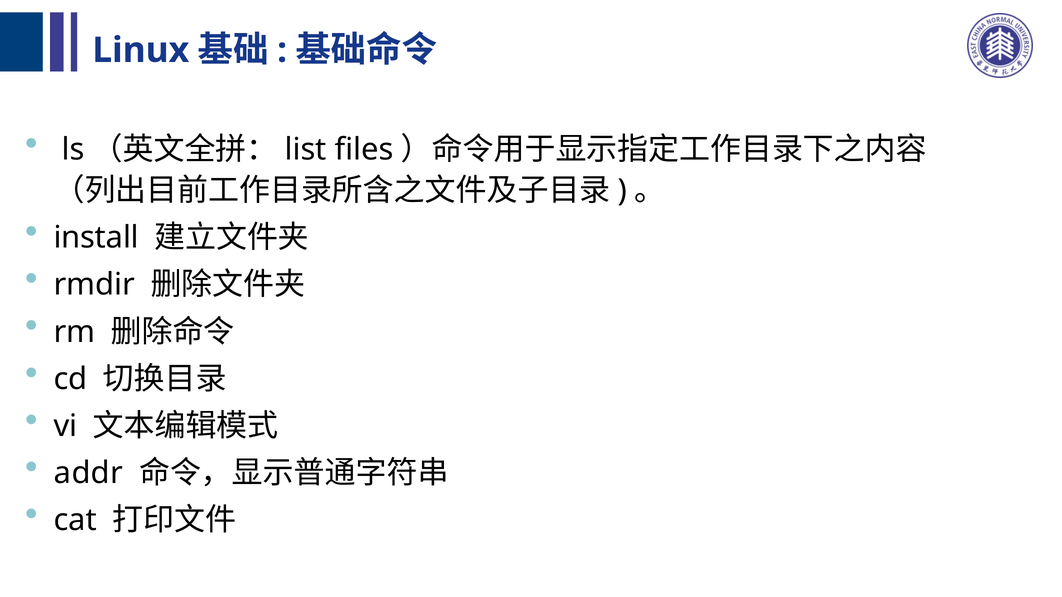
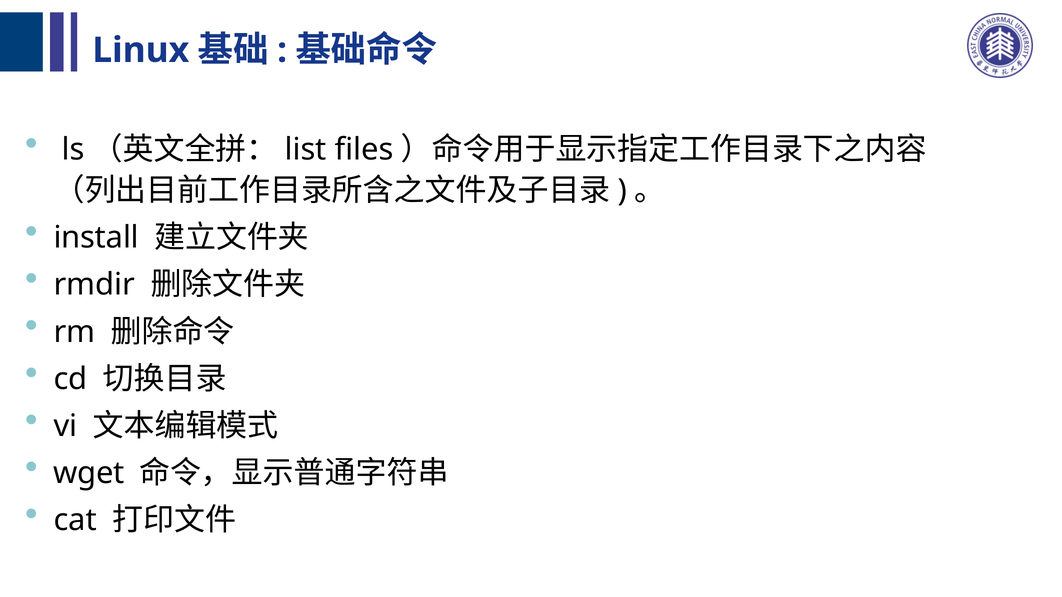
addr: addr -> wget (89, 473)
